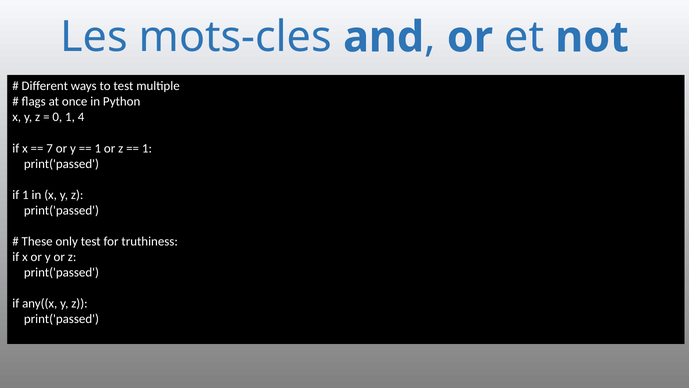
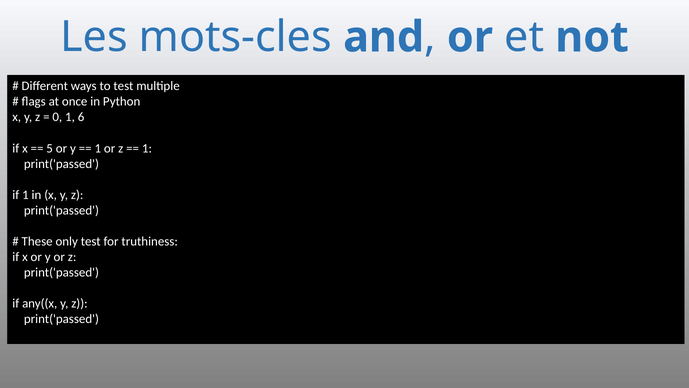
4: 4 -> 6 (81, 117)
7: 7 -> 5 (50, 148)
